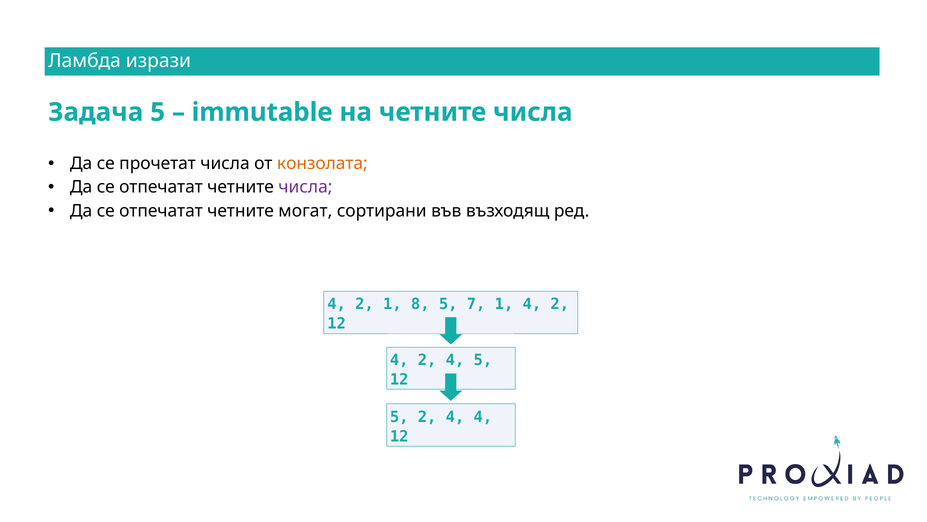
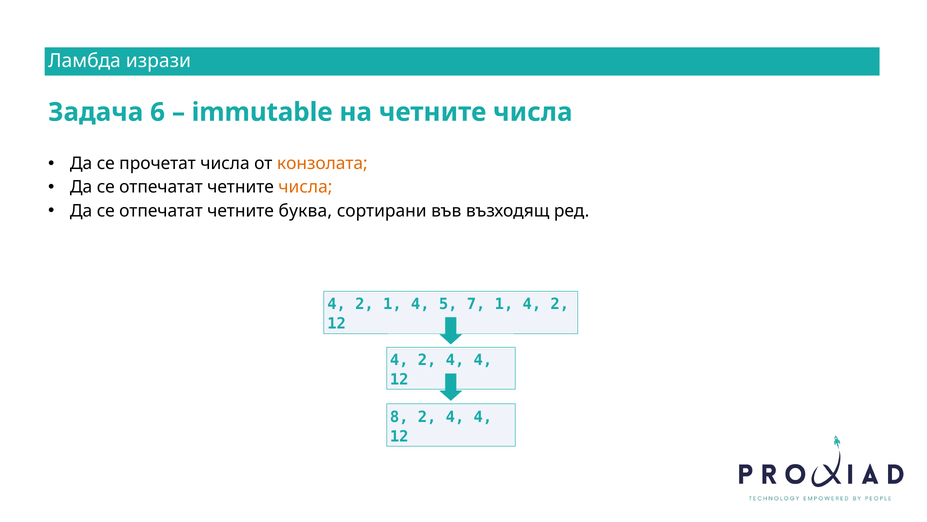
Задача 5: 5 -> 6 (158, 112)
числа colour: purple -> orange (305, 187)
могат: могат -> буква (305, 211)
2 1 8: 8 -> 4 (420, 304)
4 2 4 5: 5 -> 4 (483, 360)
5: 5 -> 8 (399, 416)
